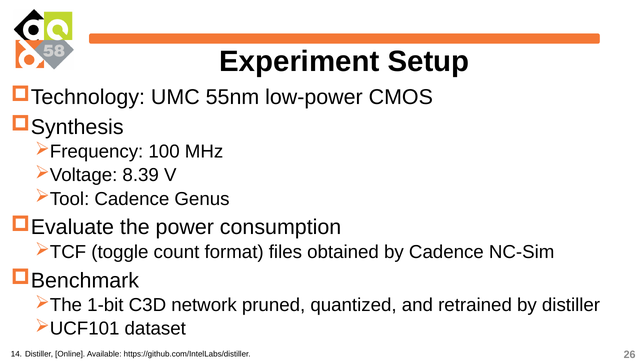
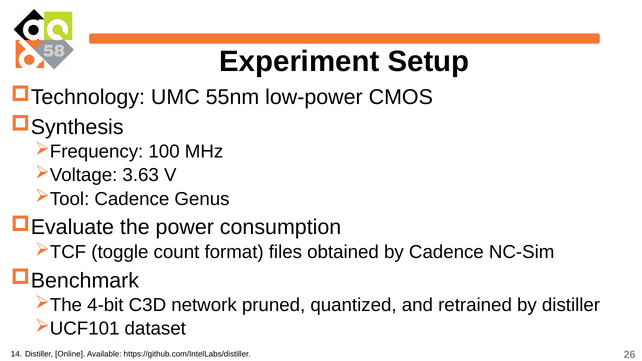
8.39: 8.39 -> 3.63 (141, 175)
1-bit: 1-bit -> 4-bit (105, 305)
